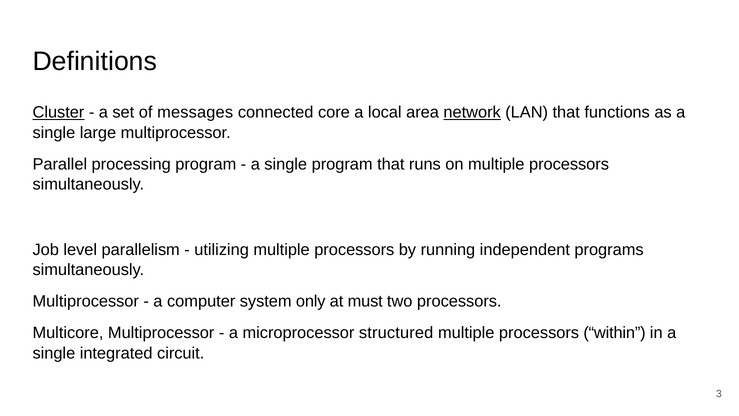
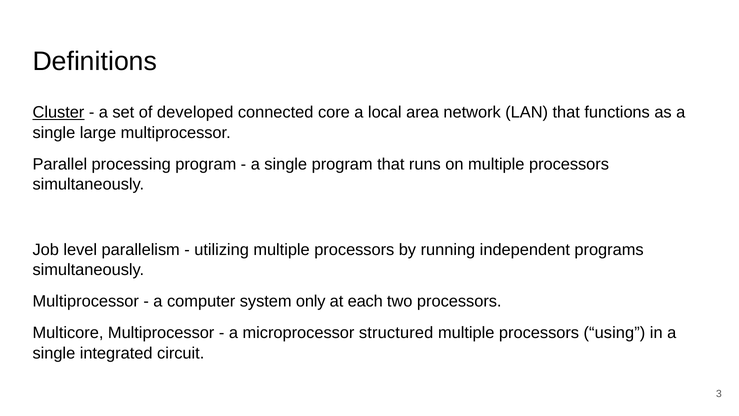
messages: messages -> developed (195, 112)
network underline: present -> none (472, 112)
must: must -> each (365, 301)
within: within -> using (614, 333)
